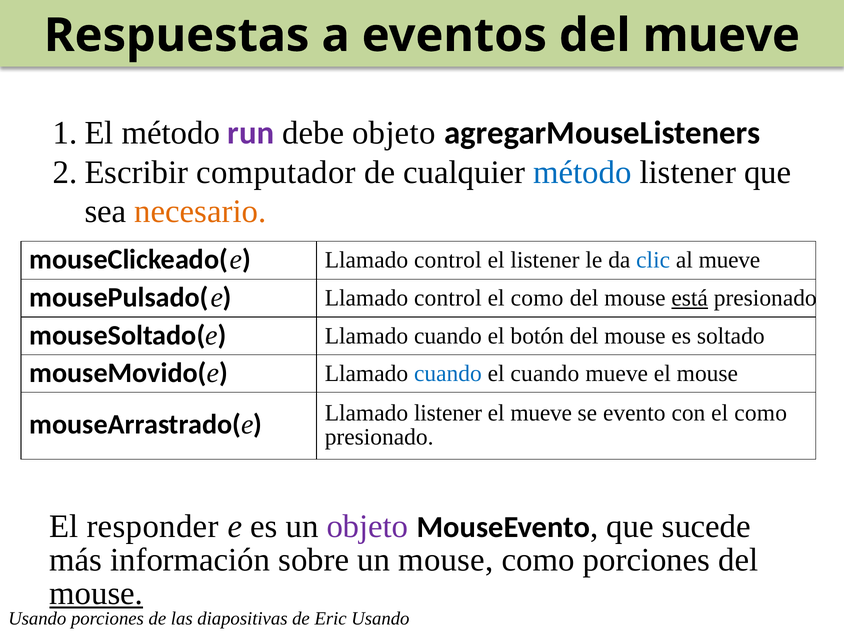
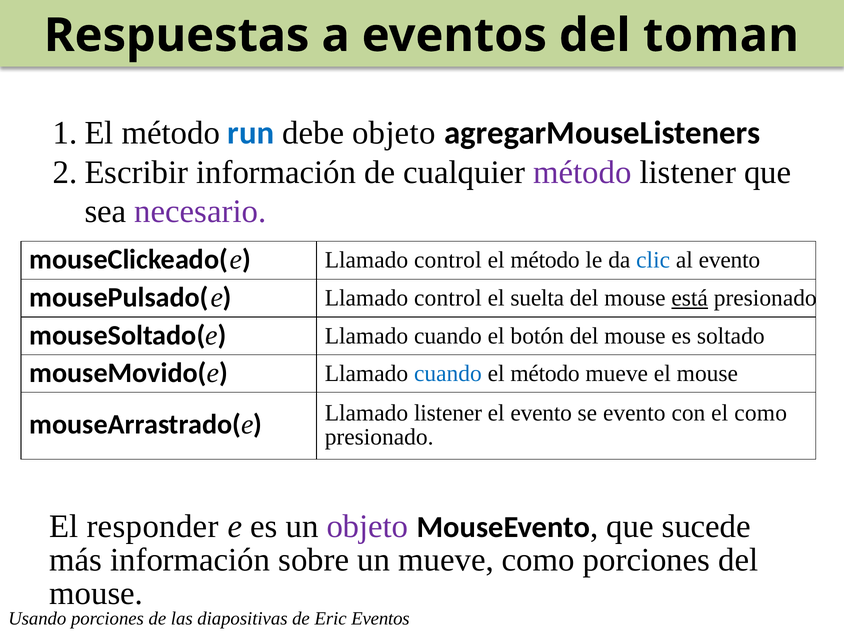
del mueve: mueve -> toman (721, 35)
run colour: purple -> blue (251, 133)
computador: computador -> información (276, 172)
método colour: blue -> purple (582, 172)
necesario colour: orange -> purple (200, 212)
listener: listener -> método (545, 260)
al mueve: mueve -> evento (729, 260)
como: como -> suelta (537, 298)
cuando: cuando -> método (545, 374)
el mueve: mueve -> evento (541, 413)
un mouse: mouse -> mueve (446, 560)
mouse underline: present -> none (96, 593)
Eric Usando: Usando -> Eventos (380, 619)
